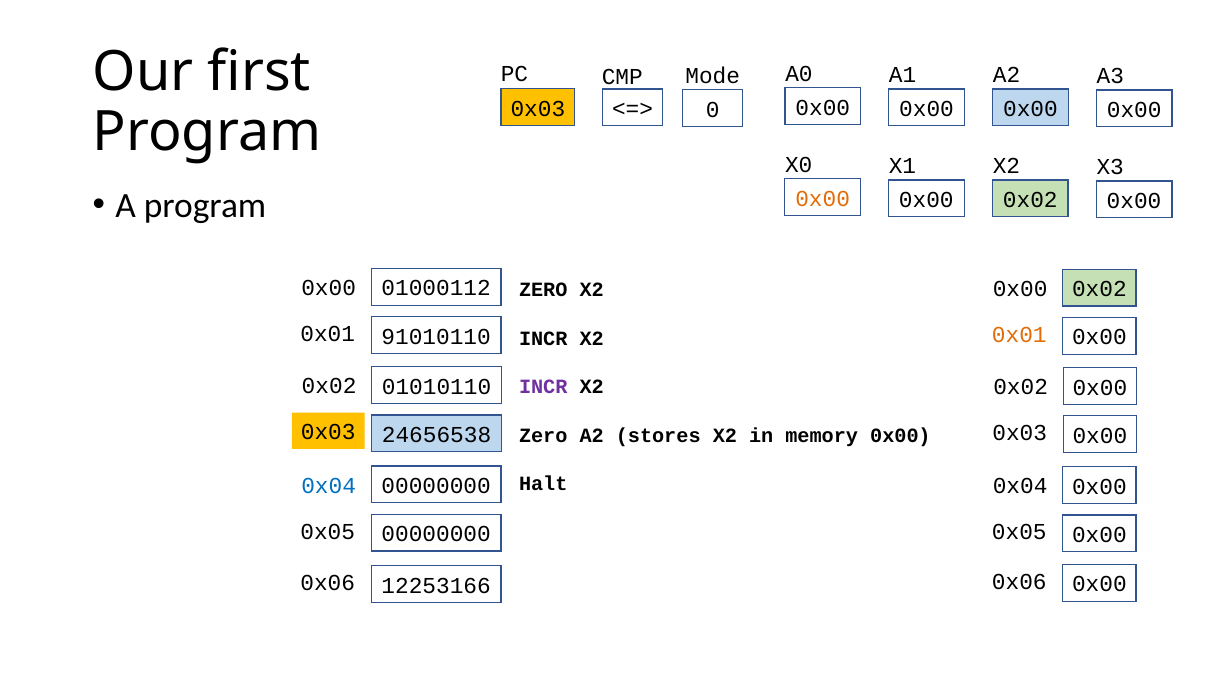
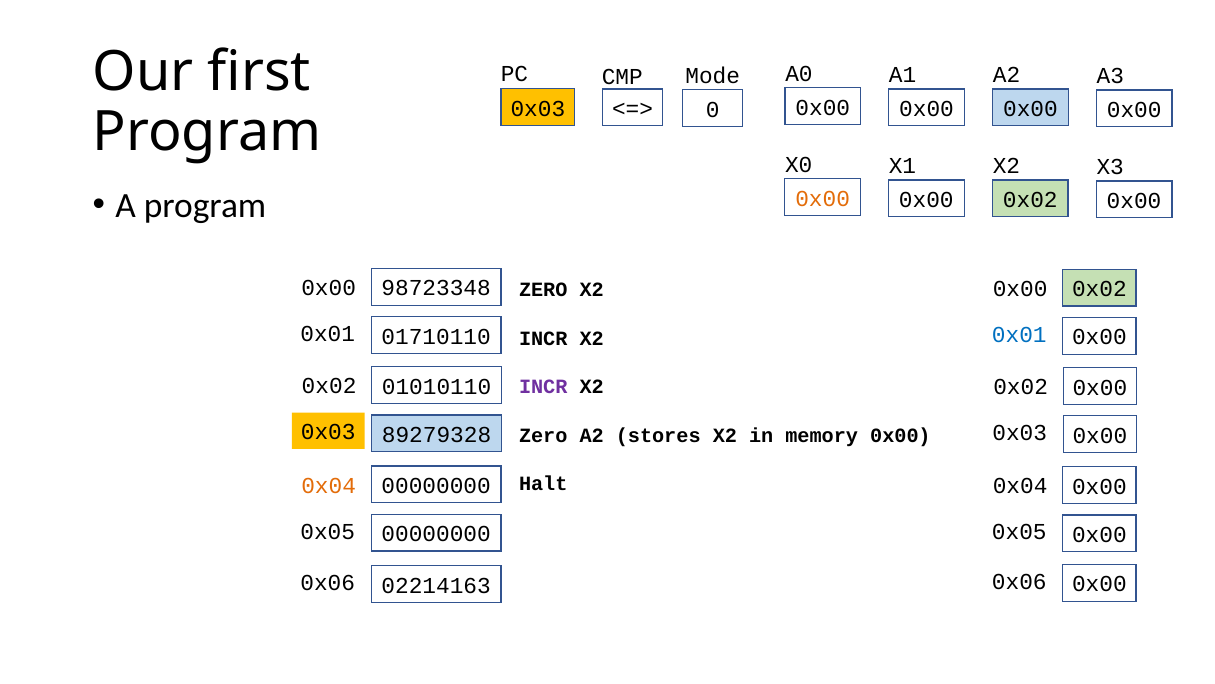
01000112: 01000112 -> 98723348 (436, 288)
0x01 colour: orange -> blue (1019, 335)
91010110: 91010110 -> 01710110 (436, 336)
24656538: 24656538 -> 89279328 (437, 435)
0x04 colour: blue -> orange (329, 485)
12253166: 12253166 -> 02214163 (436, 585)
